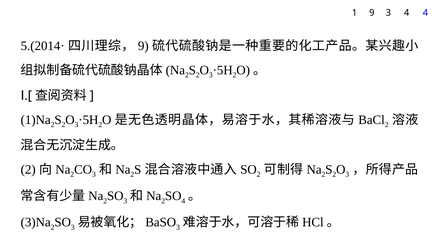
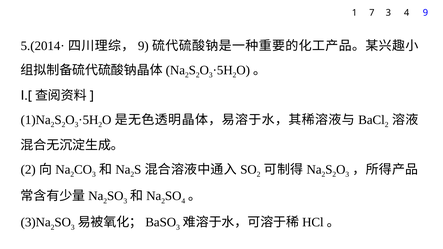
1 9: 9 -> 7 (372, 13)
4 4: 4 -> 9 (425, 13)
